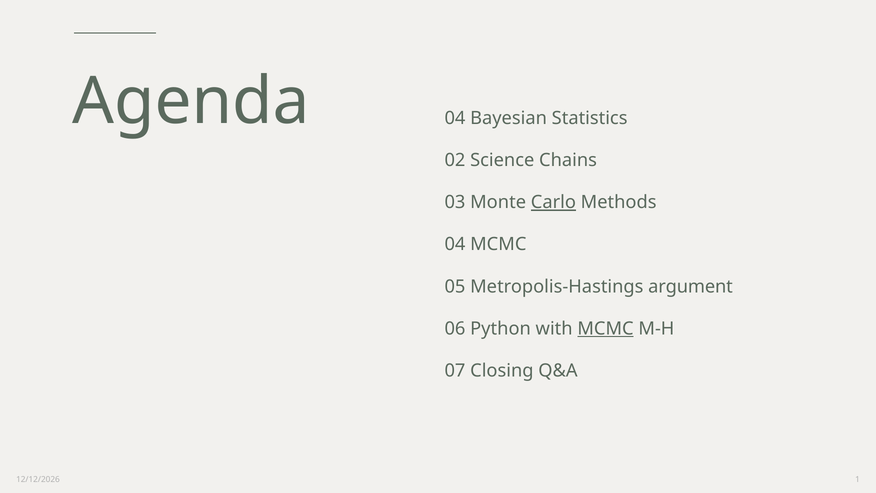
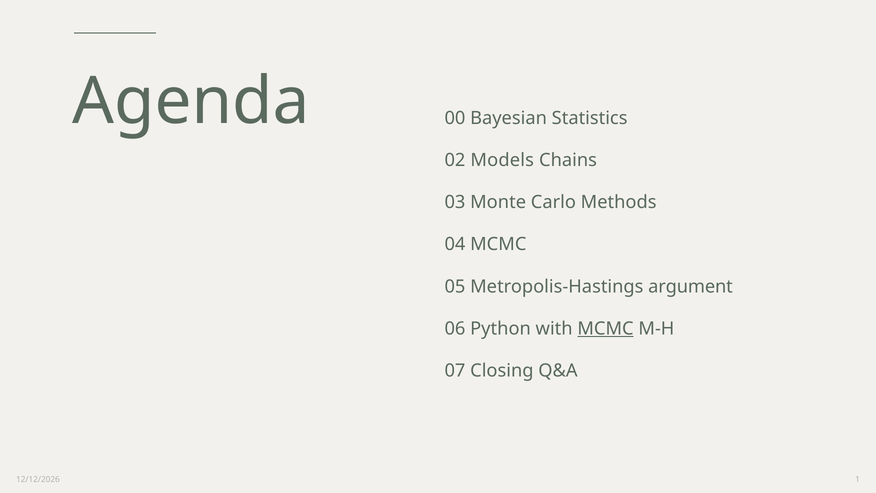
Agenda 04: 04 -> 00 (455, 118)
Science: Science -> Models (502, 160)
Carlo underline: present -> none (553, 202)
